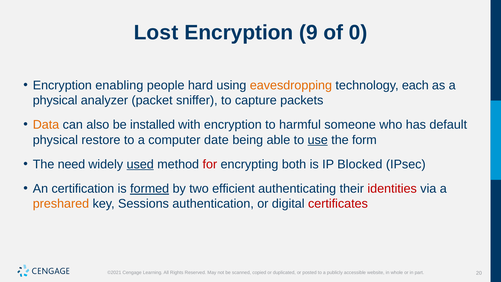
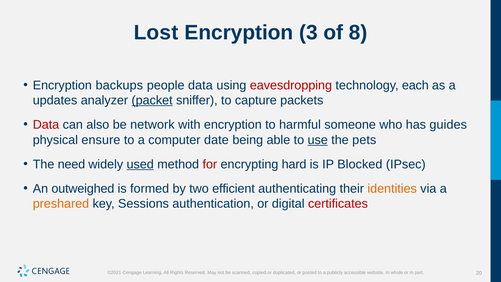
9: 9 -> 3 (308, 32)
0: 0 -> 8 (358, 32)
enabling: enabling -> backups (119, 85)
people hard: hard -> data (200, 85)
eavesdropping colour: orange -> red (291, 85)
physical: physical -> updates (55, 100)
packet underline: none -> present (152, 100)
Data colour: orange -> red (46, 125)
installed: installed -> network (152, 125)
default: default -> guides (448, 125)
restore: restore -> ensure (101, 140)
form: form -> pets (364, 140)
both: both -> hard (294, 164)
certification: certification -> outweighed (83, 189)
formed underline: present -> none (150, 189)
identities colour: red -> orange (392, 189)
